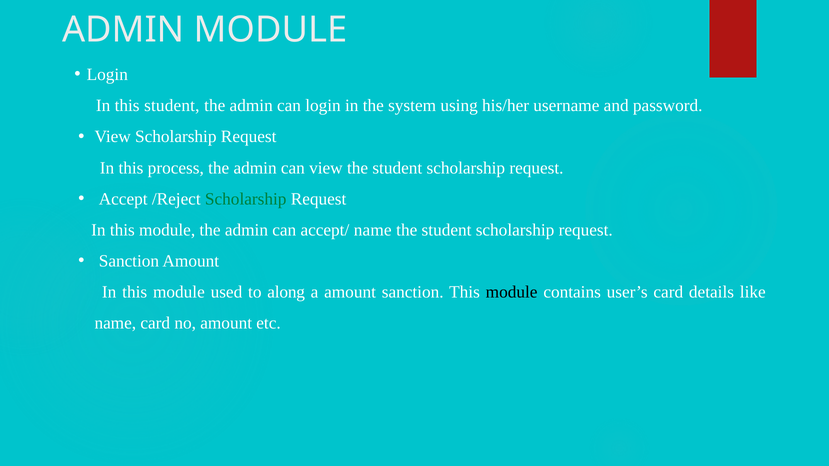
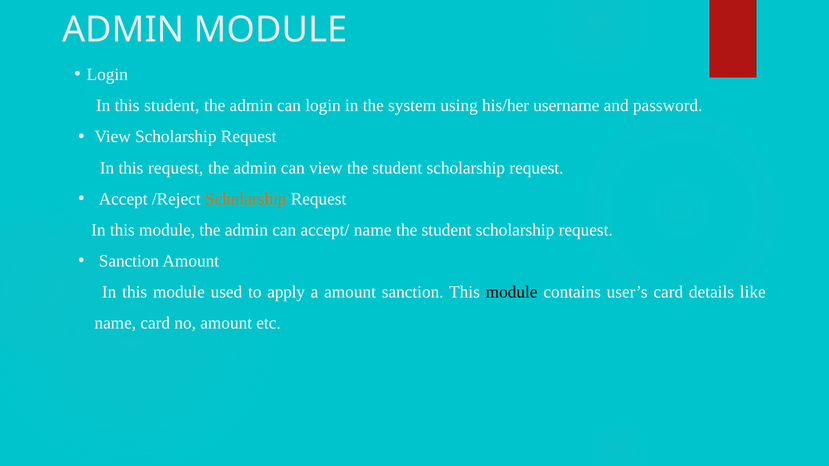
this process: process -> request (176, 168)
Scholarship colour: green -> orange (246, 199)
along: along -> apply (286, 292)
